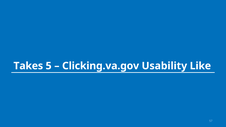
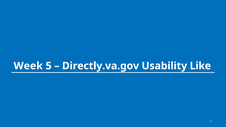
Takes: Takes -> Week (28, 66)
Clicking.va.gov: Clicking.va.gov -> Directly.va.gov (101, 66)
